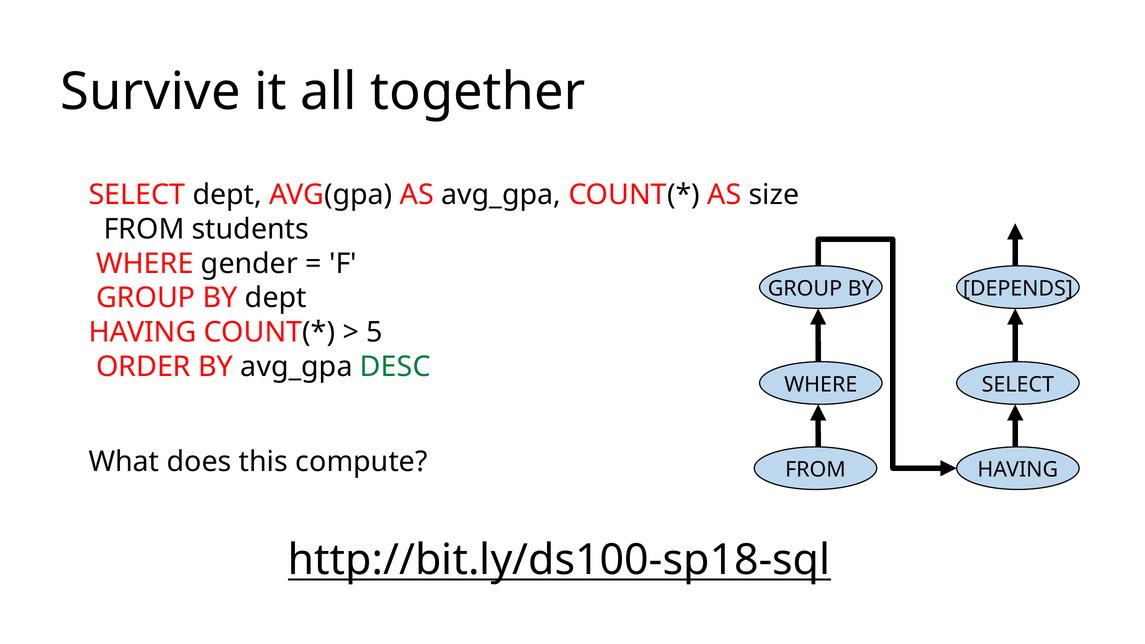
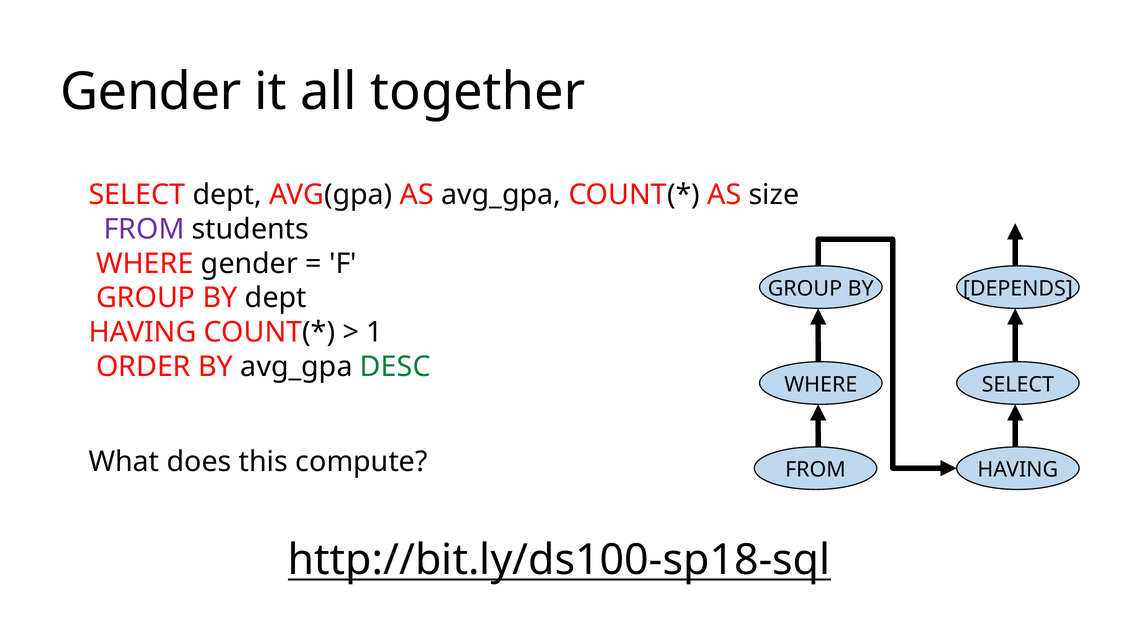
Survive: Survive -> Gender (151, 92)
FROM colour: black -> purple (144, 229)
5: 5 -> 1 (375, 332)
